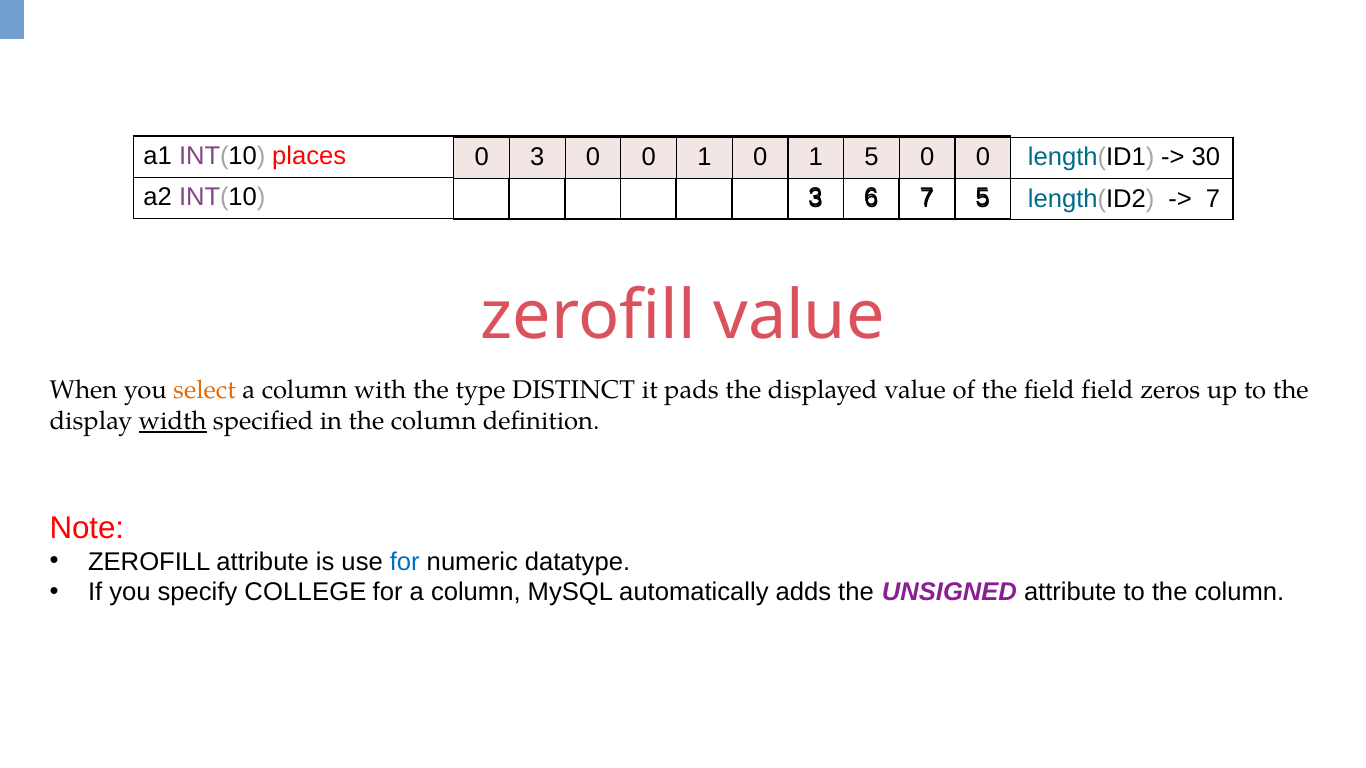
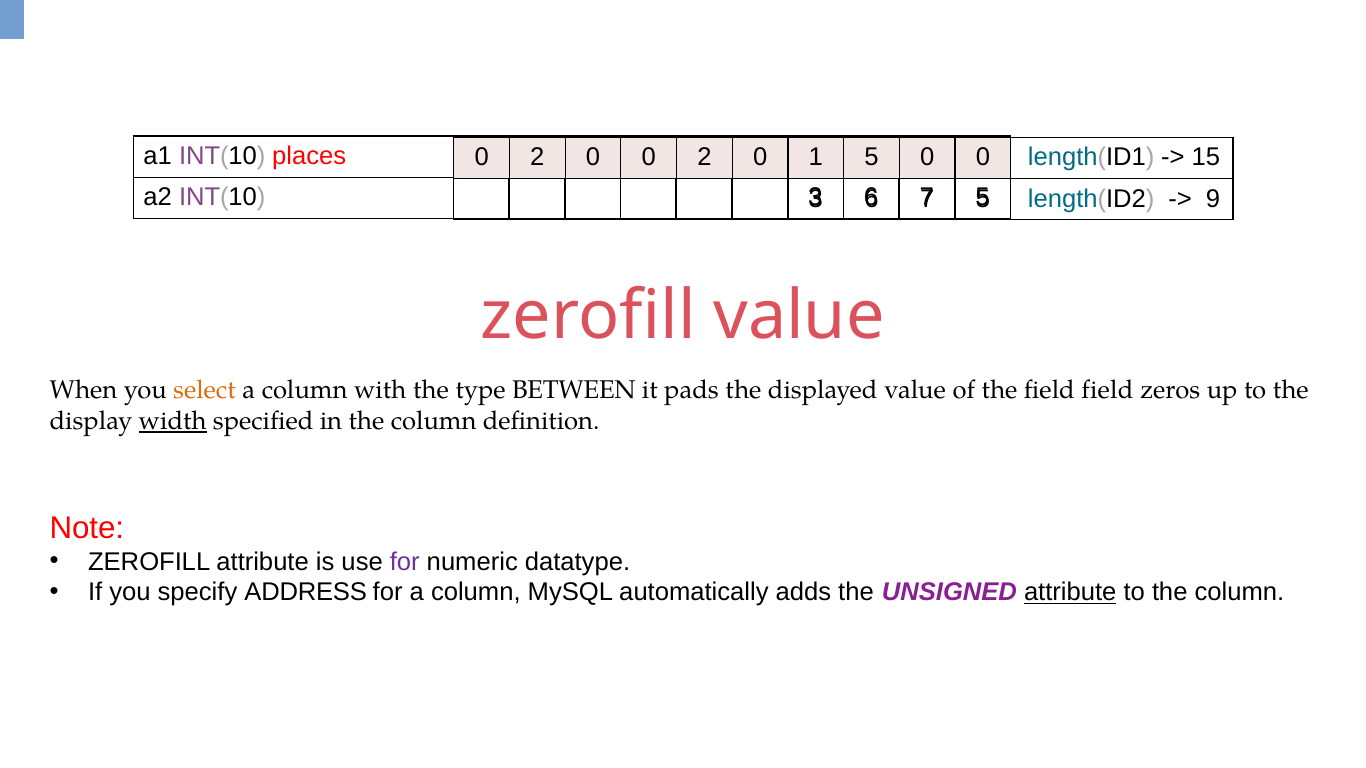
3: 3 -> 2 (537, 157)
0 0 1: 1 -> 2 (704, 157)
30: 30 -> 15 (1206, 157)
7: 7 -> 9 (1213, 199)
DISTINCT: DISTINCT -> BETWEEN (574, 390)
for colour: blue -> purple (405, 562)
COLLEGE: COLLEGE -> ADDRESS (306, 593)
attribute underline: none -> present (1070, 593)
